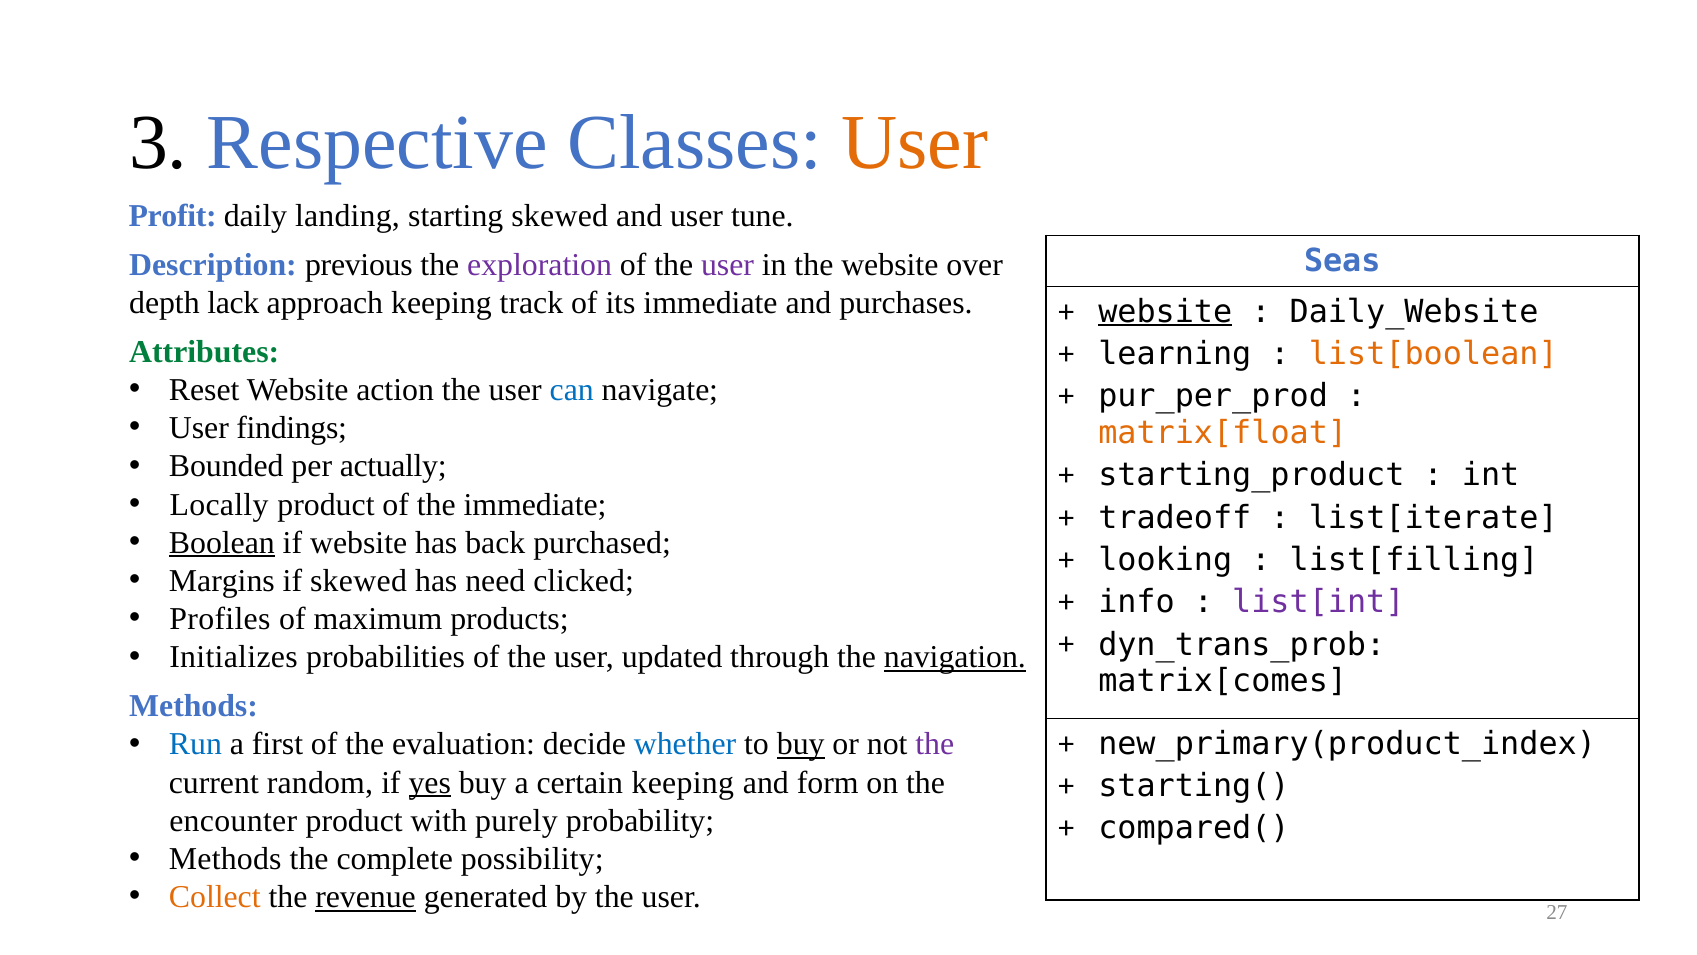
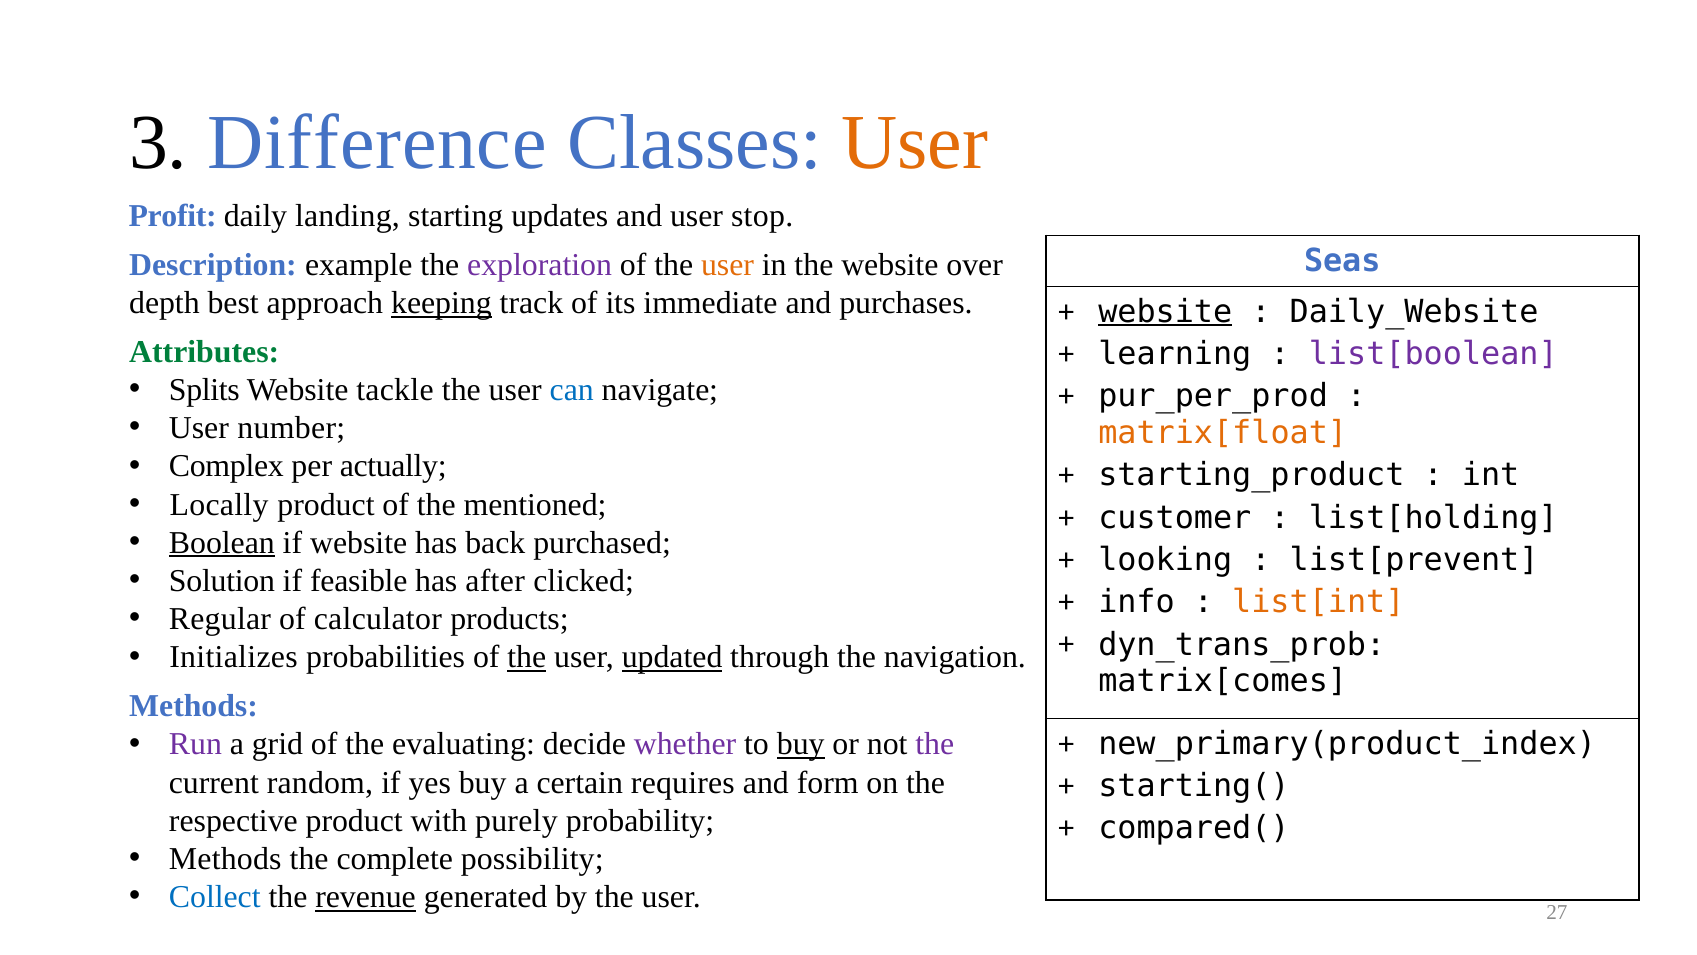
Respective: Respective -> Difference (377, 143)
starting skewed: skewed -> updates (560, 216)
tune: tune -> stop (762, 216)
previous: previous -> example (359, 265)
user colour: purple -> orange (728, 265)
lack: lack -> best (233, 303)
keeping underline: none -> present (441, 303)
list[boolean colour: orange -> purple (1433, 354)
Reset: Reset -> Splits (204, 390)
action: action -> tackle (395, 390)
findings: findings -> number (291, 428)
Bounded: Bounded -> Complex (226, 466)
the immediate: immediate -> mentioned (535, 504)
tradeoff: tradeoff -> customer (1175, 517)
list[iterate: list[iterate -> list[holding (1433, 517)
list[filling: list[filling -> list[prevent (1414, 560)
Margins: Margins -> Solution (222, 581)
if skewed: skewed -> feasible (359, 581)
need: need -> after (495, 581)
list[int colour: purple -> orange (1318, 602)
Profiles: Profiles -> Regular (220, 619)
maximum: maximum -> calculator (378, 619)
the underline: none -> present (527, 657)
updated underline: none -> present (672, 657)
navigation underline: present -> none (955, 657)
Run colour: blue -> purple (195, 744)
first: first -> grid (277, 744)
evaluation: evaluation -> evaluating (464, 744)
whether colour: blue -> purple (685, 744)
yes underline: present -> none (430, 782)
certain keeping: keeping -> requires (683, 782)
encounter: encounter -> respective (233, 820)
Collect colour: orange -> blue (215, 897)
